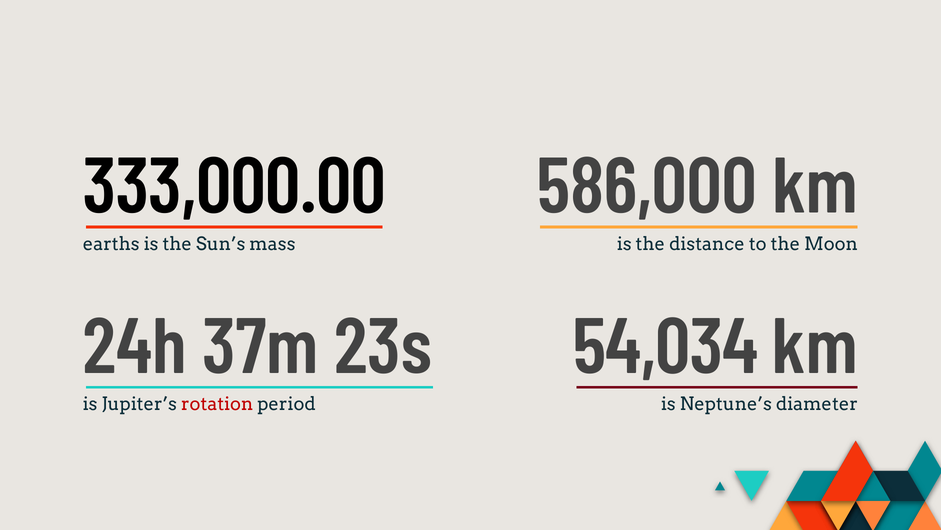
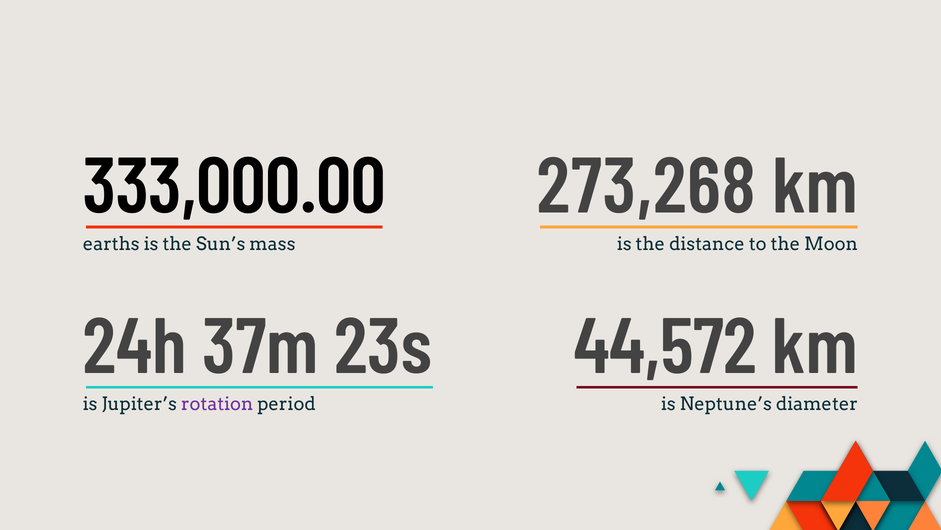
586,000: 586,000 -> 273,268 (646, 187)
54,034: 54,034 -> 44,572 (665, 347)
rotation colour: red -> purple (217, 404)
